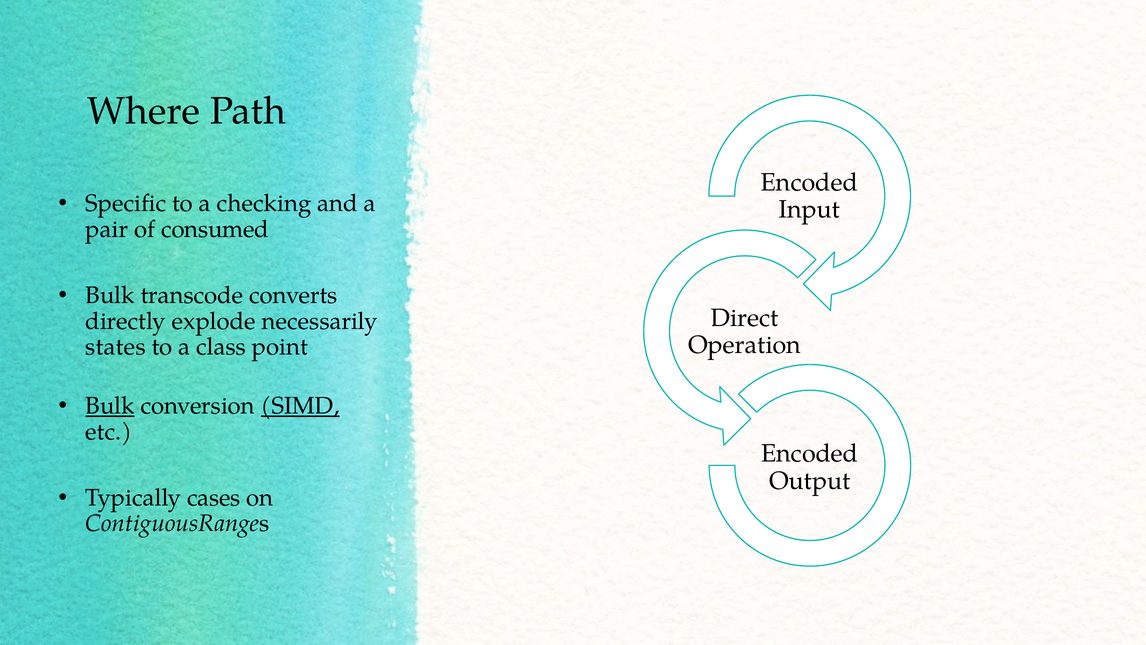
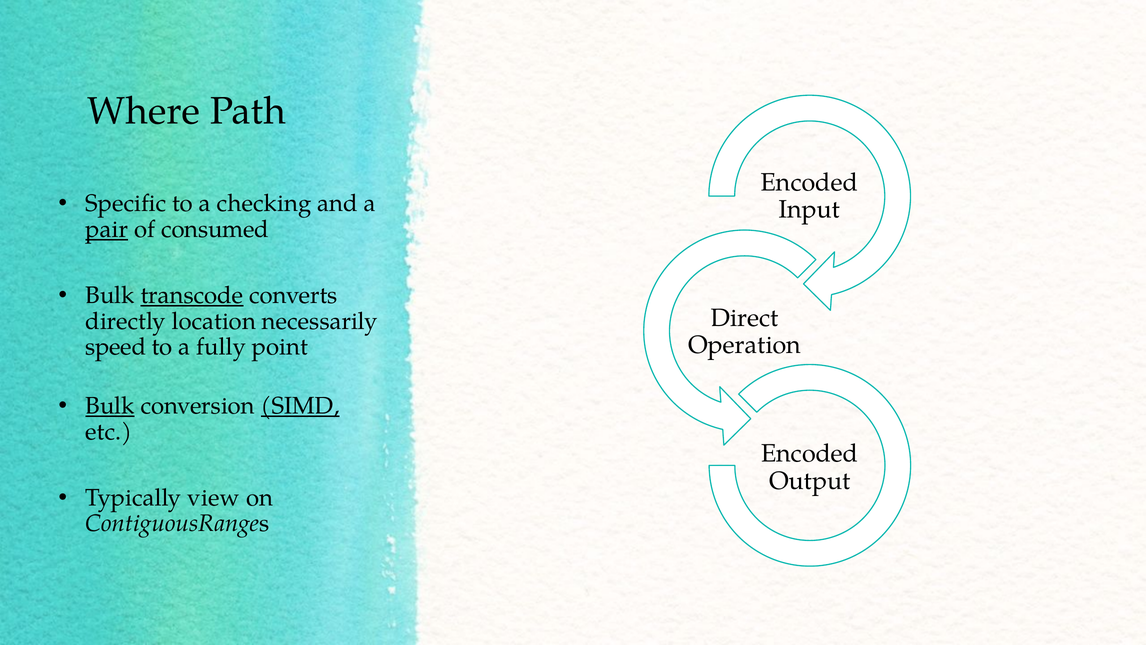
pair underline: none -> present (107, 229)
transcode underline: none -> present (192, 295)
explode: explode -> location (214, 321)
states: states -> speed (116, 347)
class: class -> fully (221, 347)
cases: cases -> view (214, 497)
